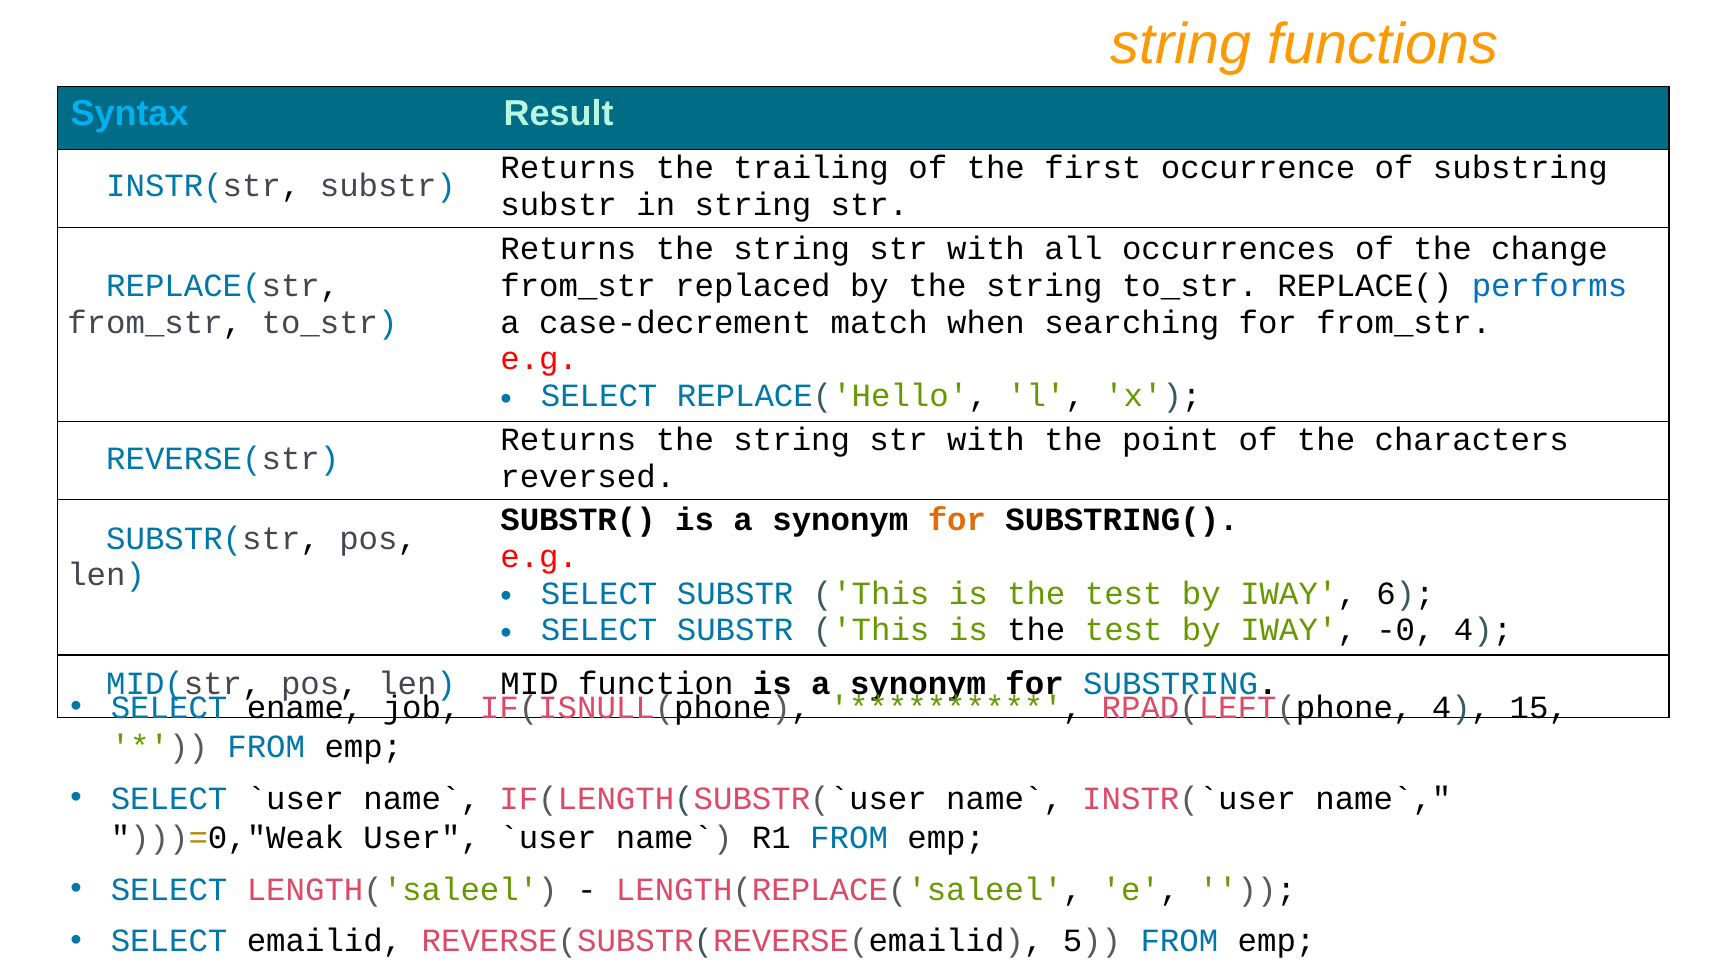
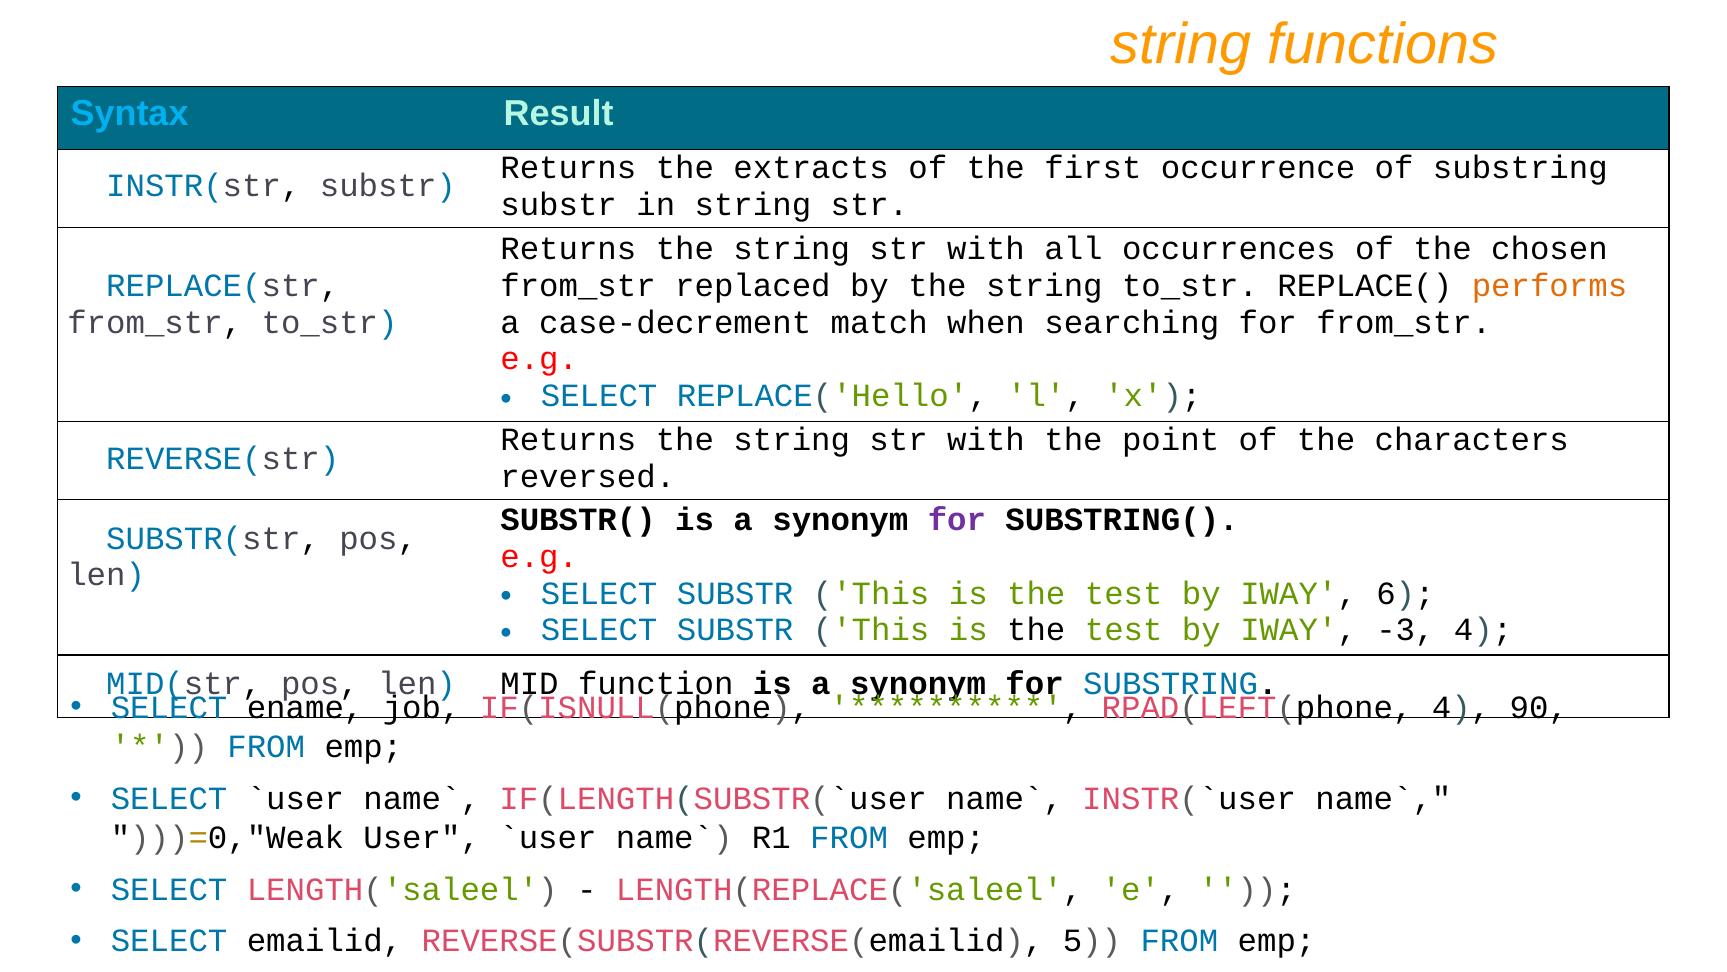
trailing: trailing -> extracts (811, 168)
change: change -> chosen (1549, 249)
performs colour: blue -> orange (1549, 285)
for colour: orange -> purple (957, 520)
-0: -0 -> -3 (1405, 630)
15: 15 -> 90 (1539, 708)
